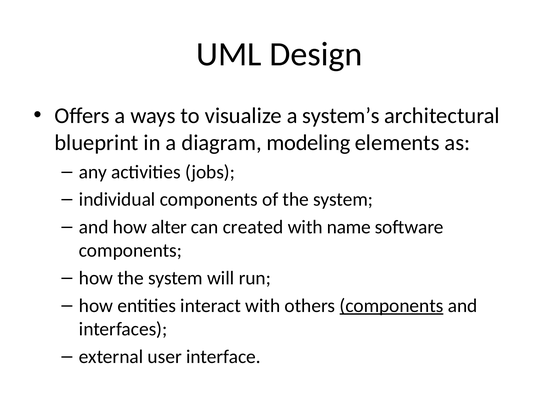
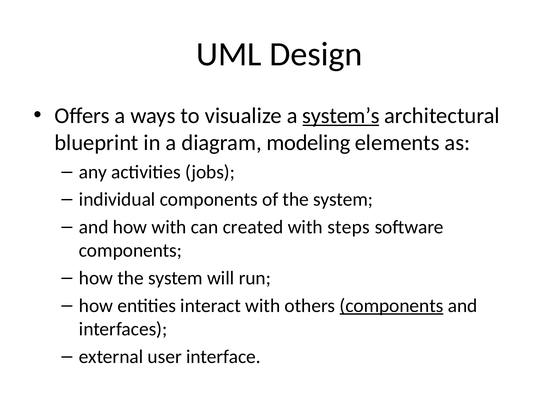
system’s underline: none -> present (341, 116)
how alter: alter -> with (169, 227)
name: name -> steps (349, 227)
